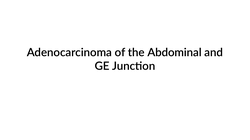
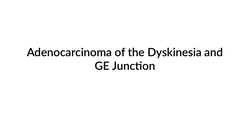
Abdominal: Abdominal -> Dyskinesia (174, 53)
